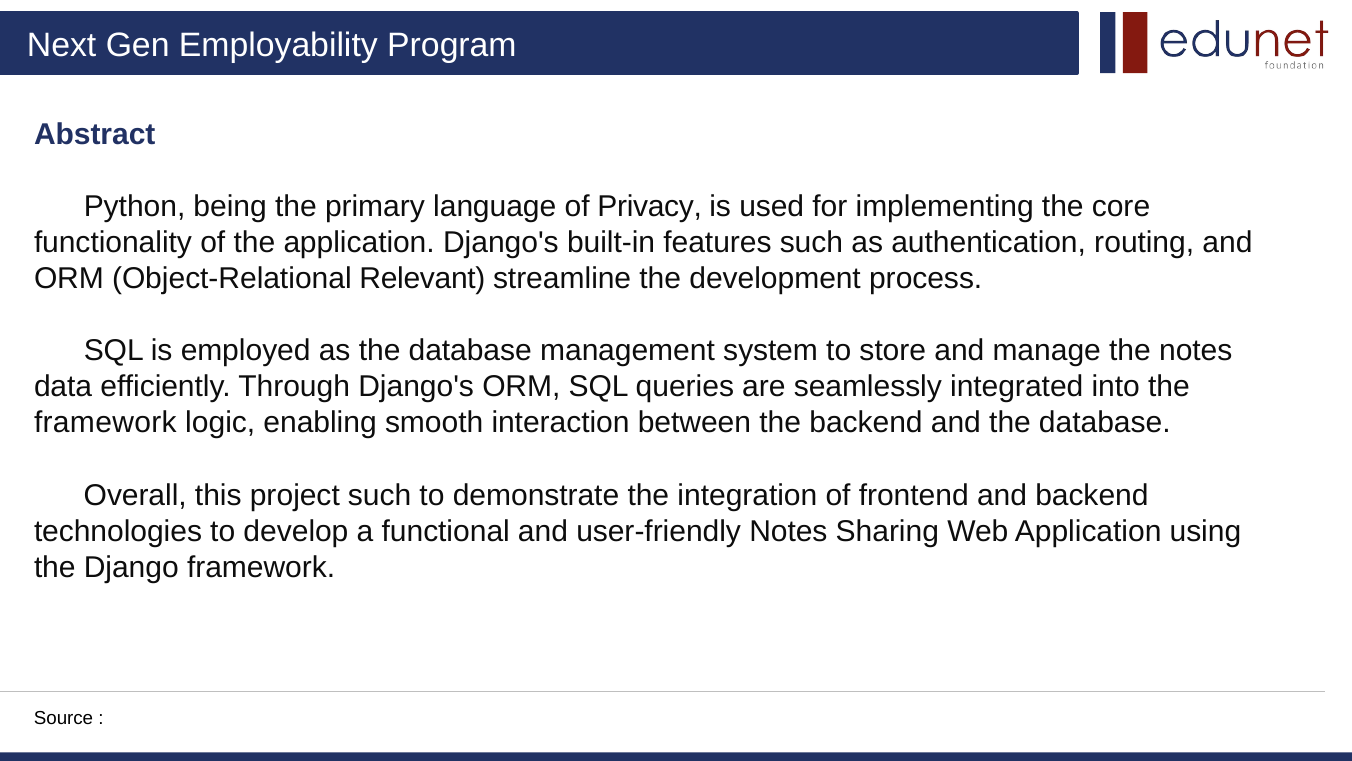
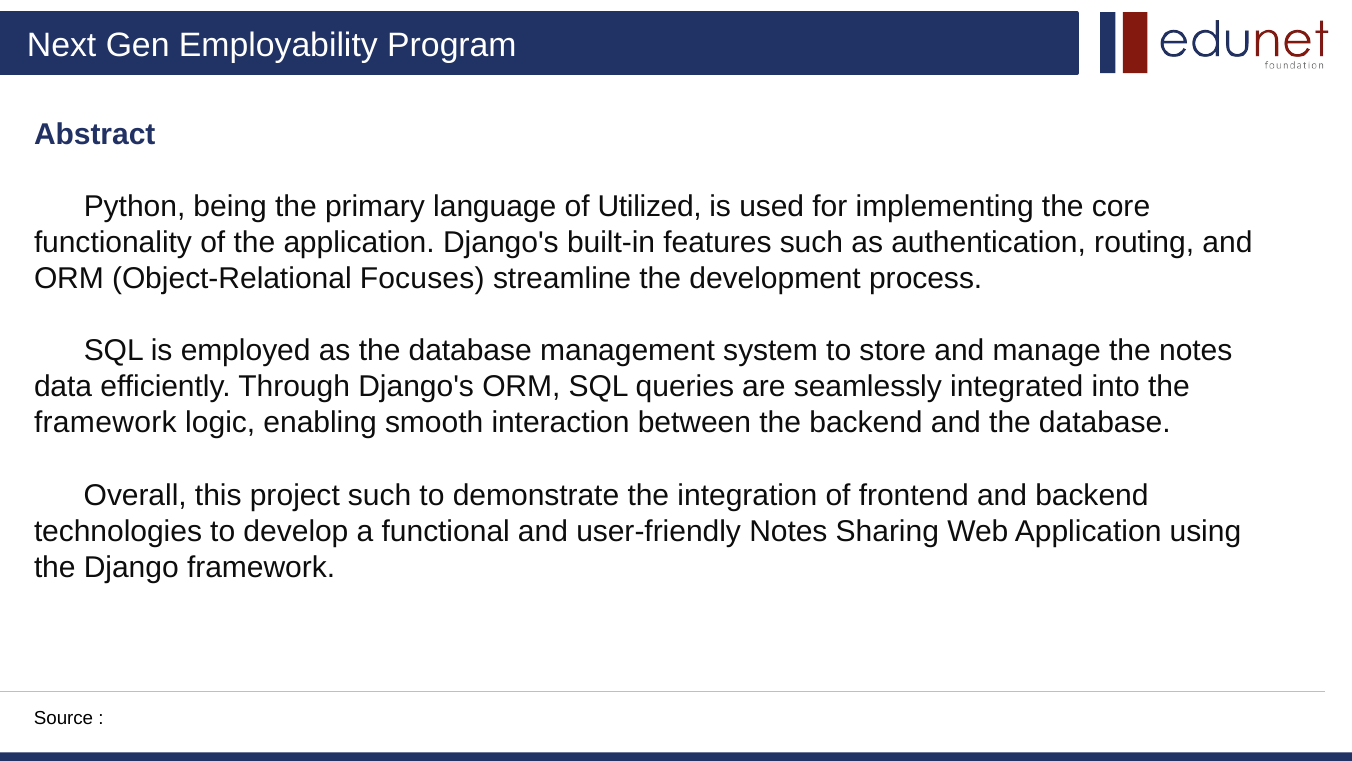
Privacy: Privacy -> Utilized (650, 207)
Relevant: Relevant -> Focuses (422, 279)
